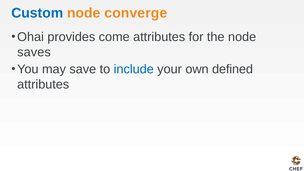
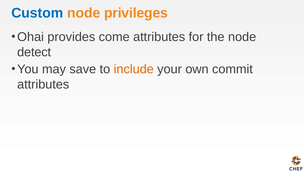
converge: converge -> privileges (136, 13)
saves: saves -> detect (34, 52)
include colour: blue -> orange (134, 69)
defined: defined -> commit (232, 69)
